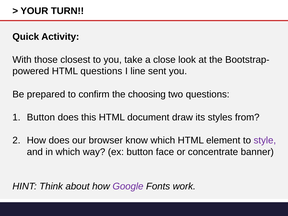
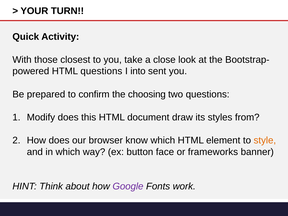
line: line -> into (138, 71)
Button: Button -> Modify (41, 117)
style colour: purple -> orange (265, 140)
concentrate: concentrate -> frameworks (213, 152)
